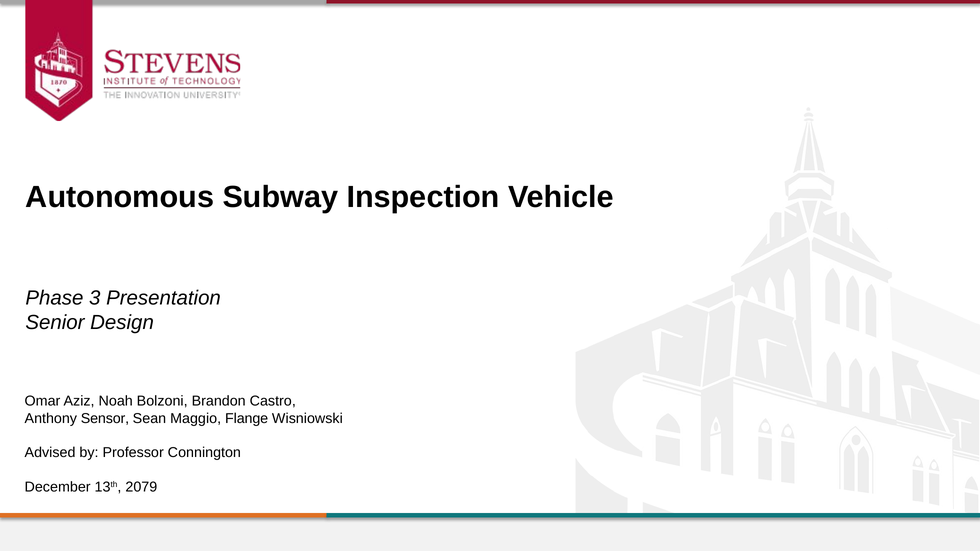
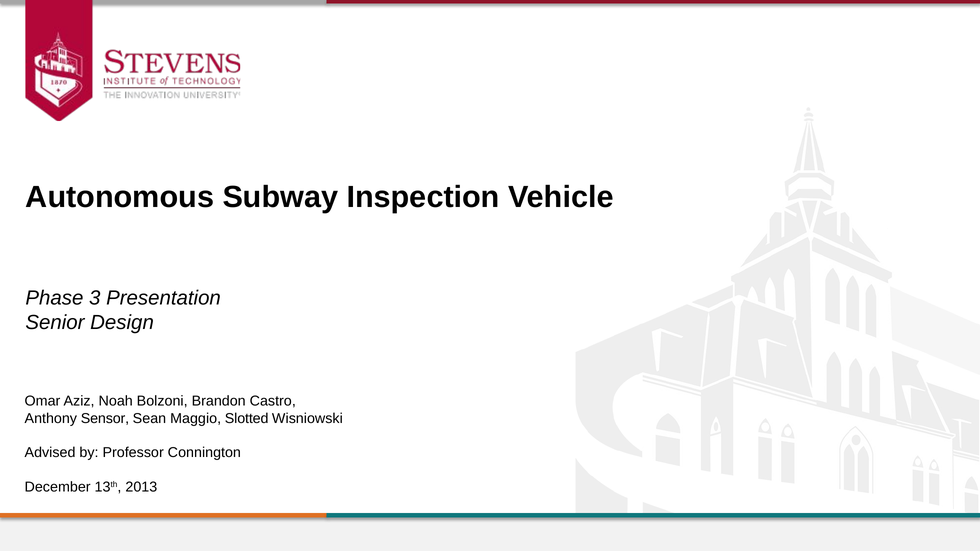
Flange: Flange -> Slotted (247, 419)
2079: 2079 -> 2013 (141, 487)
